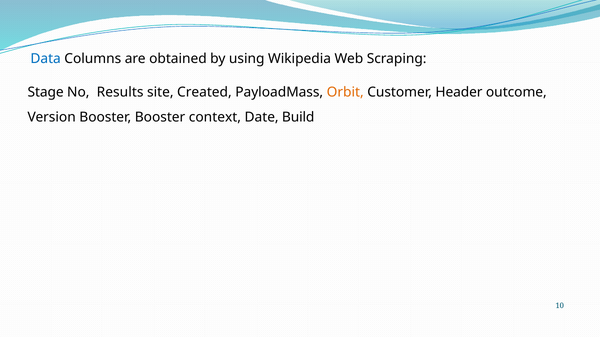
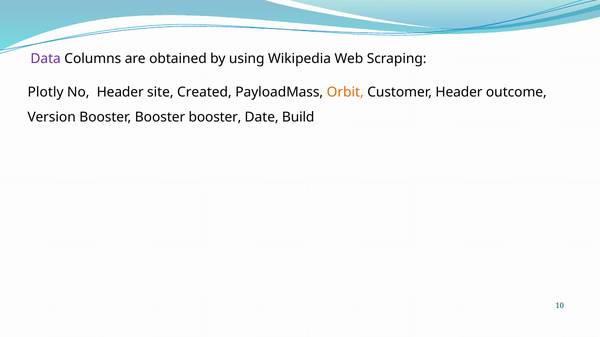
Data colour: blue -> purple (46, 59)
Stage: Stage -> Plotly (46, 93)
No Results: Results -> Header (120, 93)
Booster Booster context: context -> booster (215, 117)
